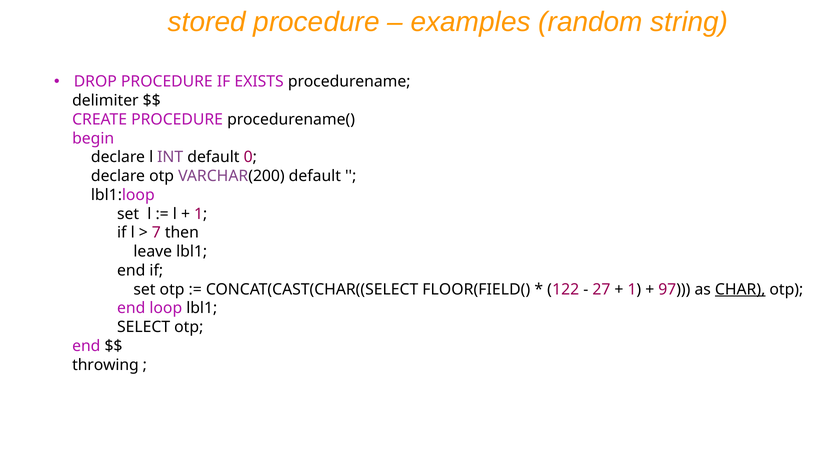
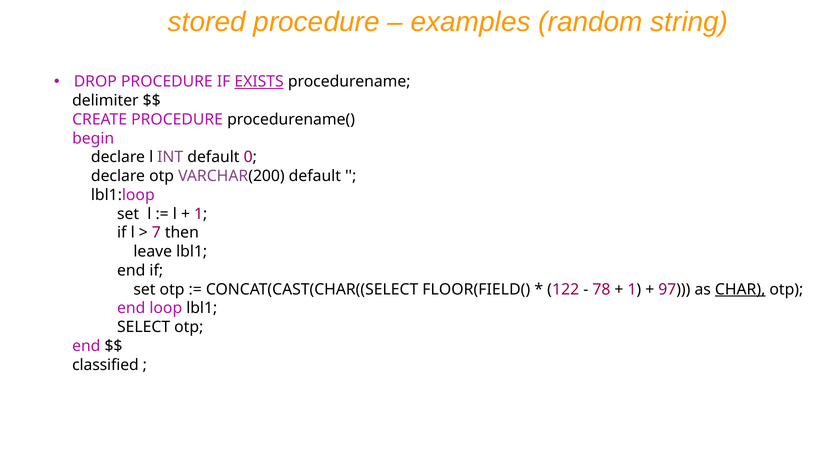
EXISTS underline: none -> present (259, 82)
27: 27 -> 78 (601, 290)
throwing: throwing -> classified (105, 365)
